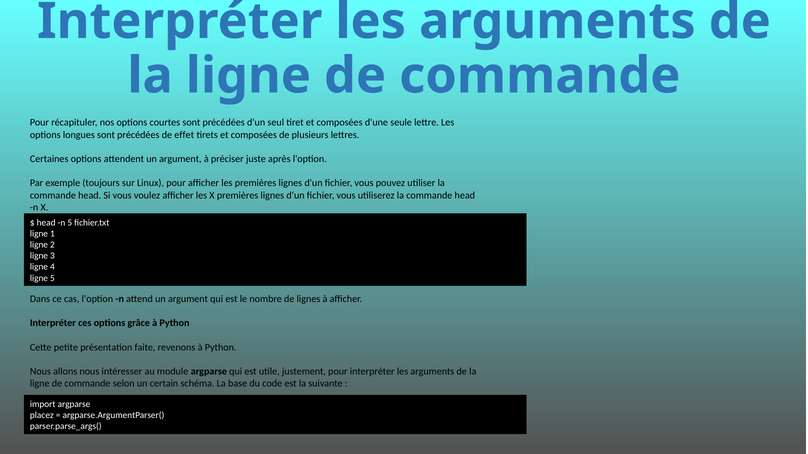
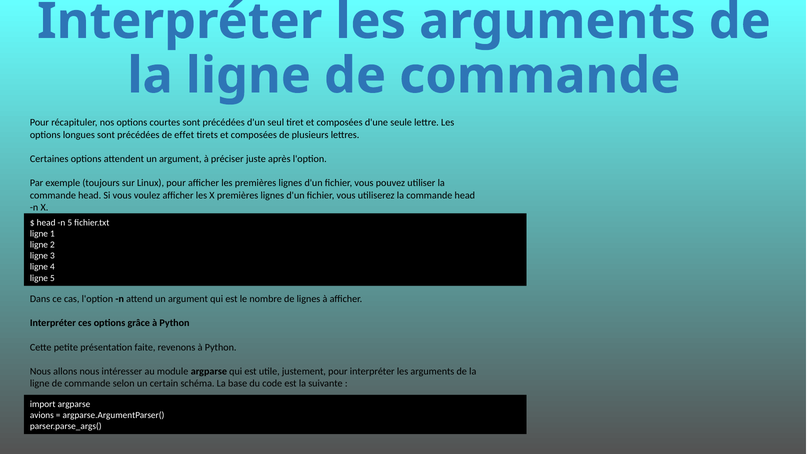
placez: placez -> avions (42, 416)
